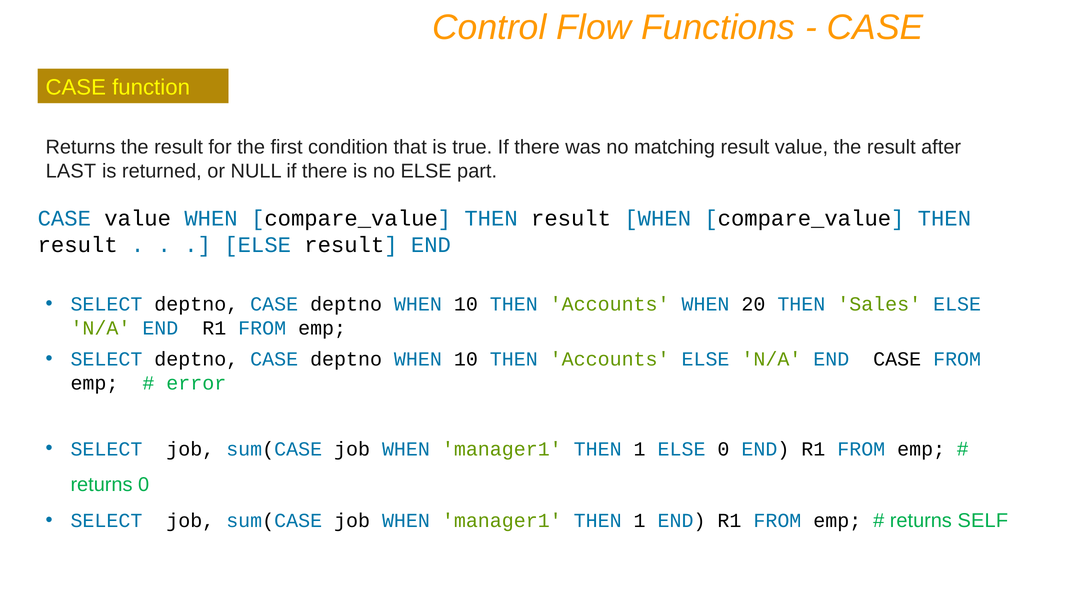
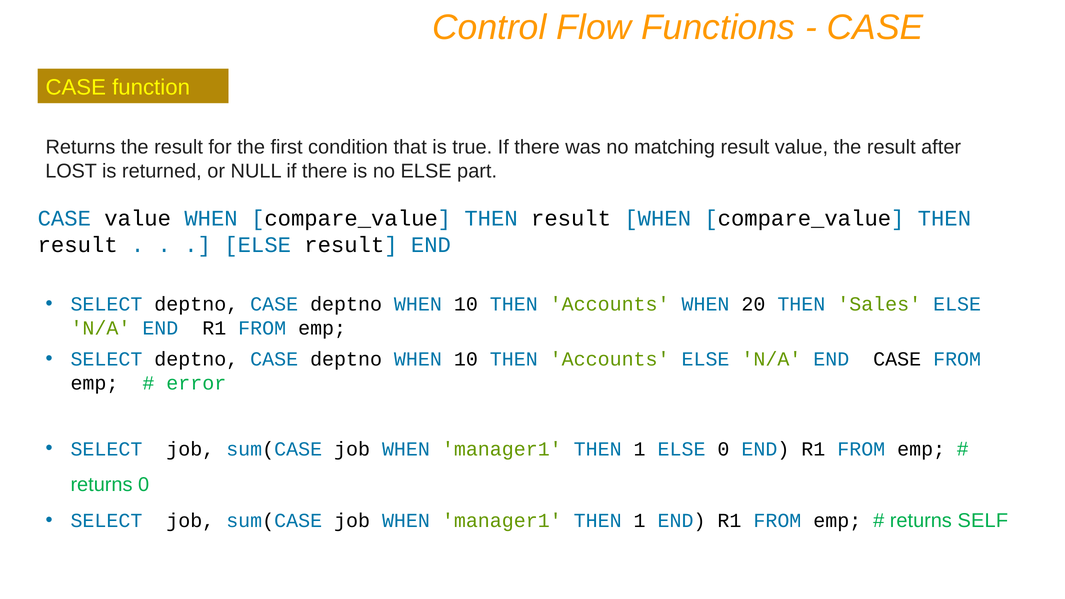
LAST: LAST -> LOST (71, 171)
